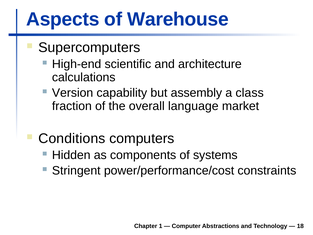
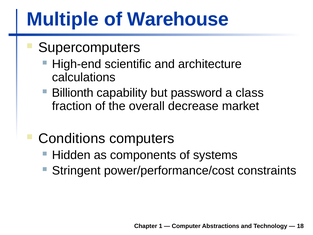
Aspects: Aspects -> Multiple (63, 19)
Version: Version -> Billionth (73, 93)
assembly: assembly -> password (196, 93)
language: language -> decrease (193, 106)
